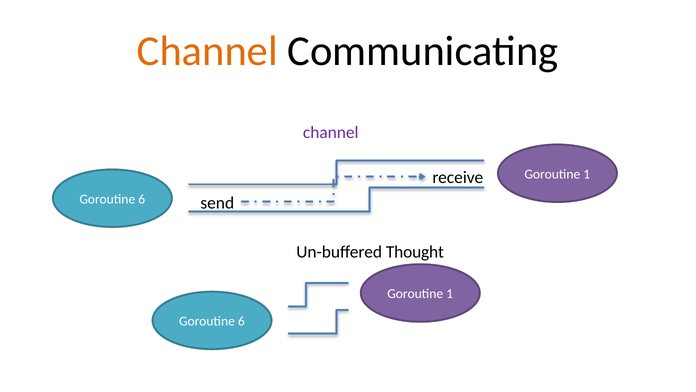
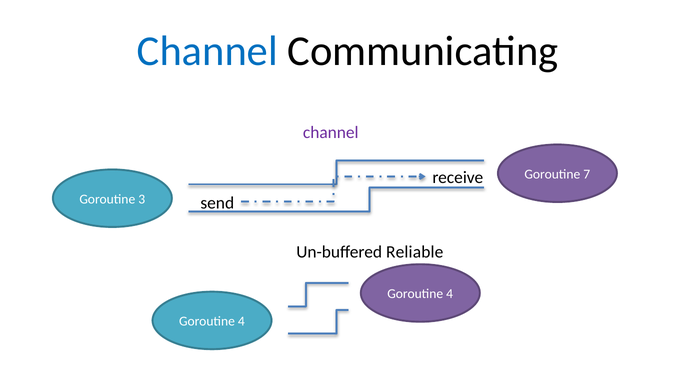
Channel colour: orange -> blue (207, 51)
1: 1 -> 7 (587, 174)
6: 6 -> 3 (142, 199)
Thought: Thought -> Reliable (415, 252)
1: 1 -> 4 (450, 294)
6: 6 -> 4 (241, 321)
